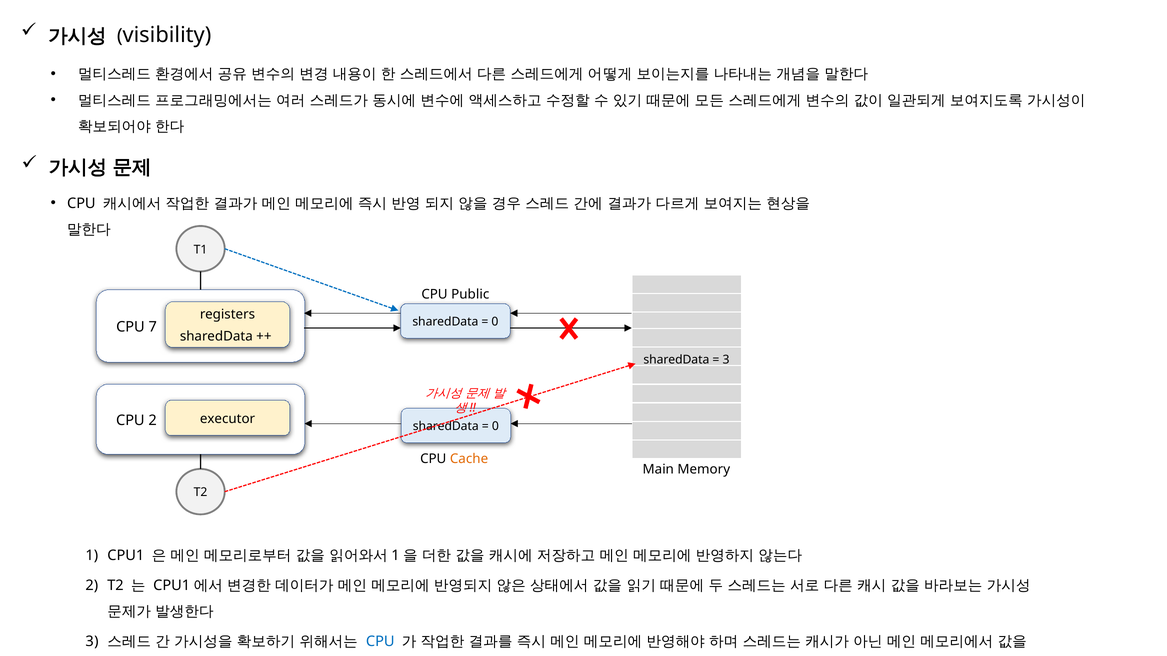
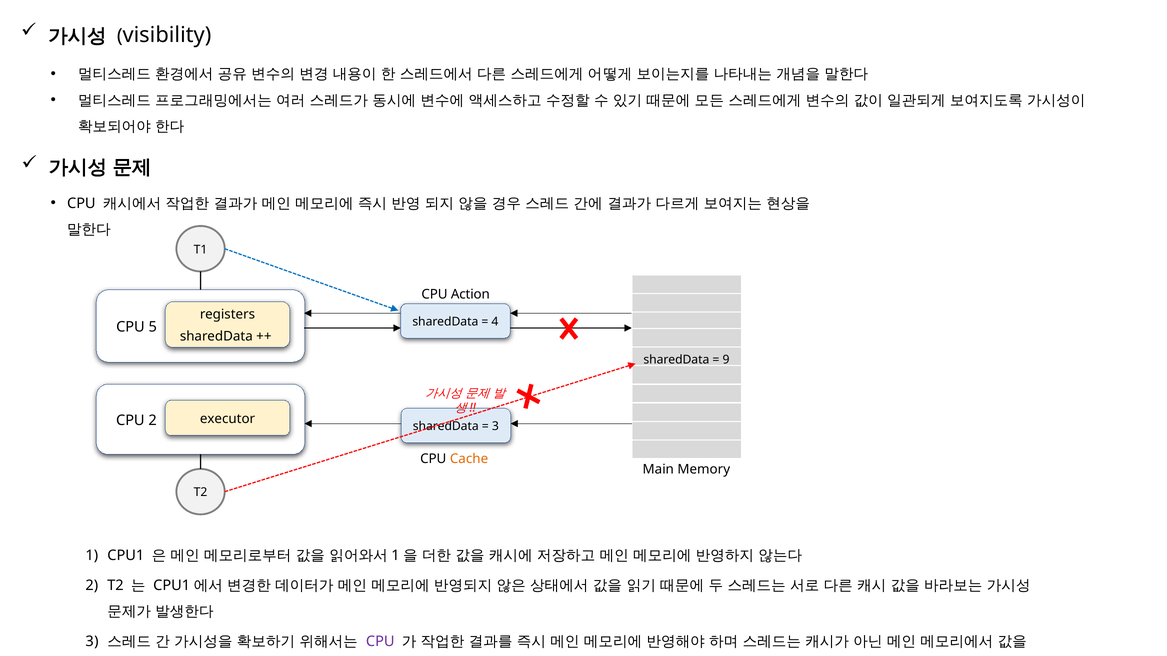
Public: Public -> Action (470, 295)
7: 7 -> 5 (153, 327)
0: 0 -> 4 (495, 322)
3: 3 -> 9 (726, 360)
0: 0 -> 3 (495, 427)
CPU colour: blue -> purple (380, 642)
